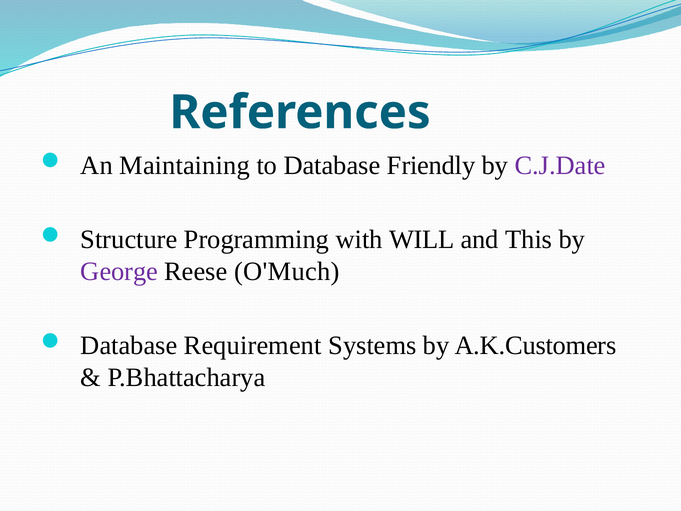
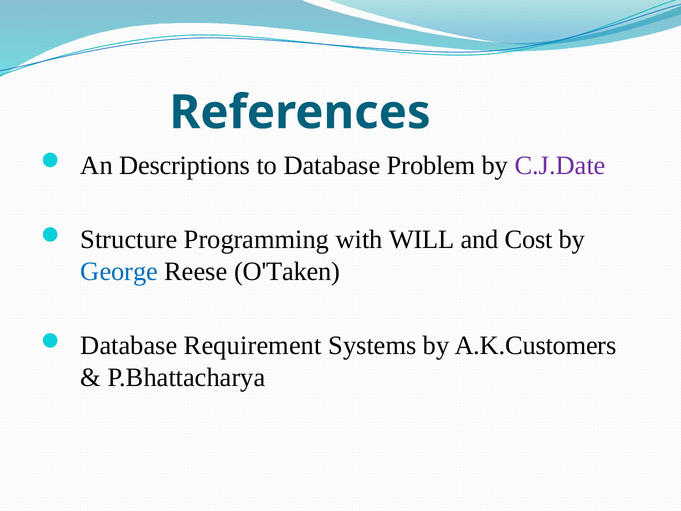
Maintaining: Maintaining -> Descriptions (185, 165)
Friendly: Friendly -> Problem (431, 165)
This: This -> Cost (529, 239)
George colour: purple -> blue (119, 271)
O'Much: O'Much -> O'Taken (287, 271)
